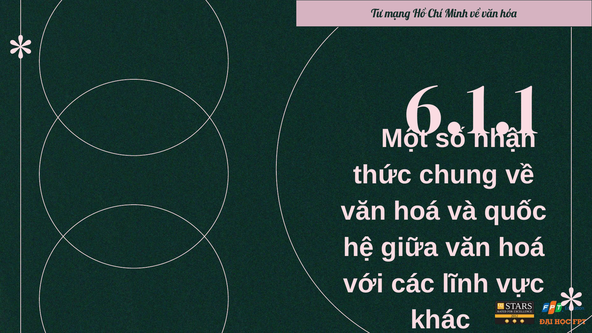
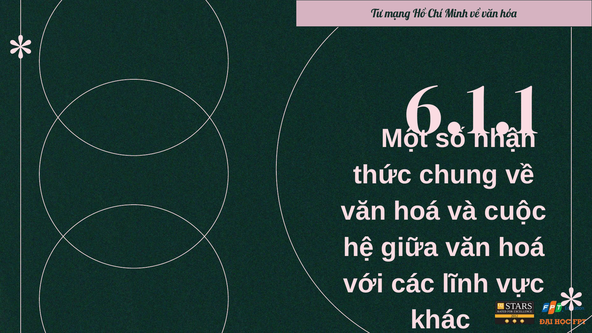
quốc: quốc -> cuộc (515, 211)
